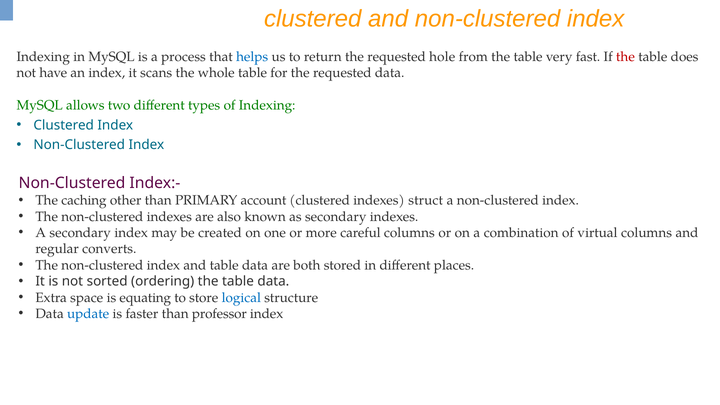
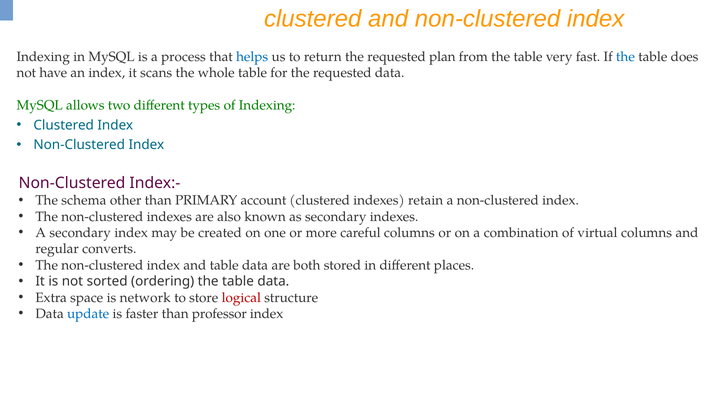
hole: hole -> plan (442, 57)
the colour: red -> blue (625, 57)
caching: caching -> schema (84, 200)
struct: struct -> retain (426, 200)
equating: equating -> network (145, 298)
logical colour: blue -> red (241, 298)
